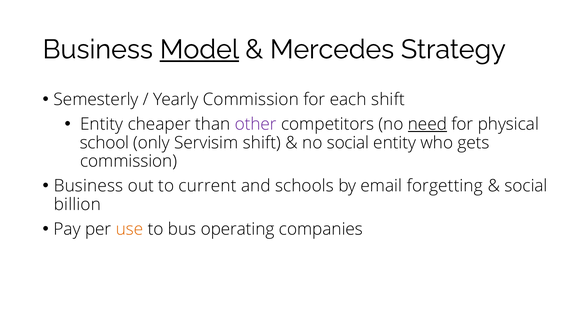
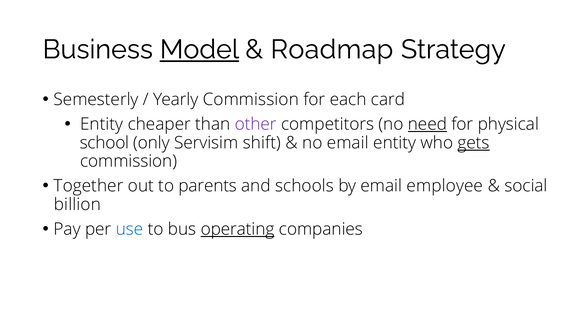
Mercedes: Mercedes -> Roadmap (332, 49)
each shift: shift -> card (388, 99)
no social: social -> email (348, 143)
gets underline: none -> present (474, 143)
Business: Business -> Together (89, 186)
current: current -> parents (208, 186)
forgetting: forgetting -> employee (445, 186)
use colour: orange -> blue (130, 229)
operating underline: none -> present (238, 229)
